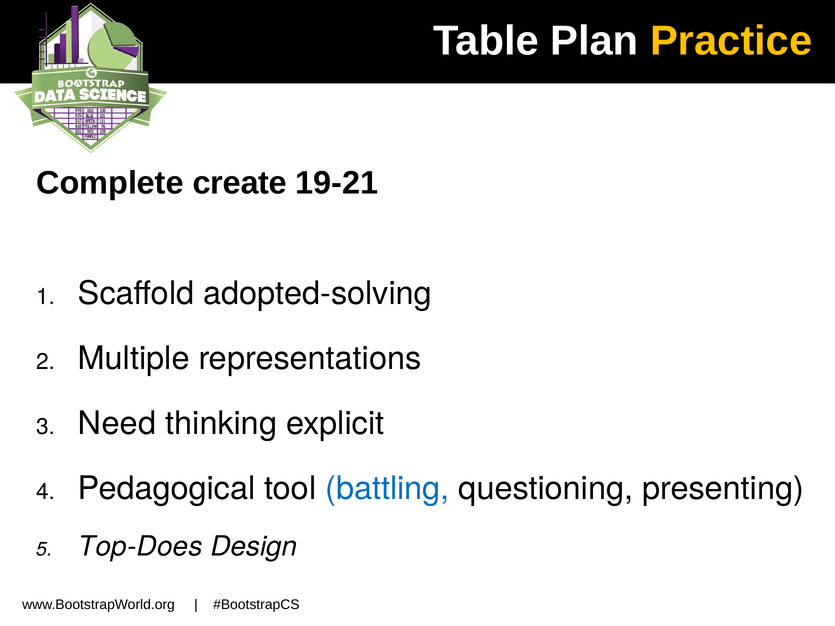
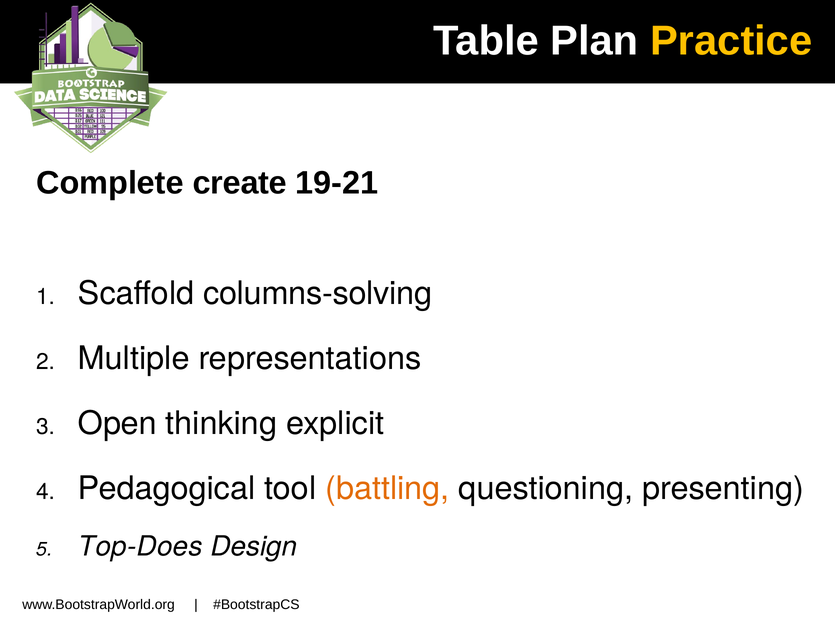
adopted-solving: adopted-solving -> columns-solving (318, 294)
Need: Need -> Open (117, 424)
battling colour: blue -> orange (387, 489)
